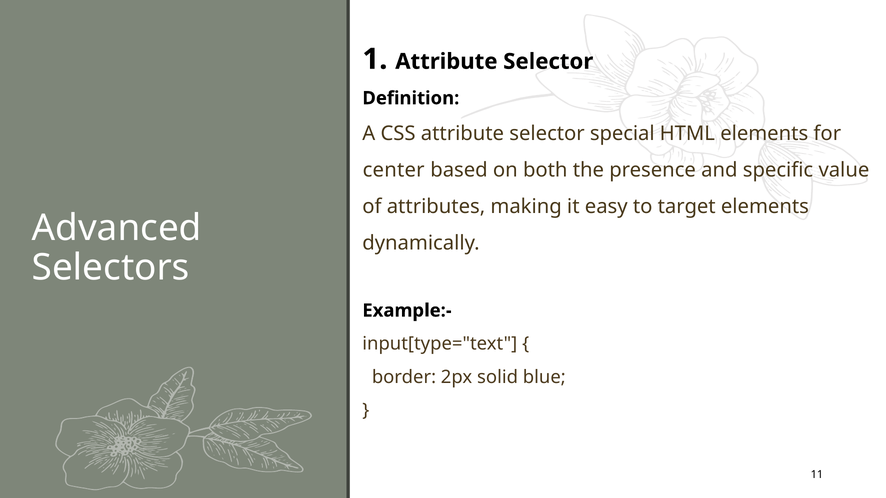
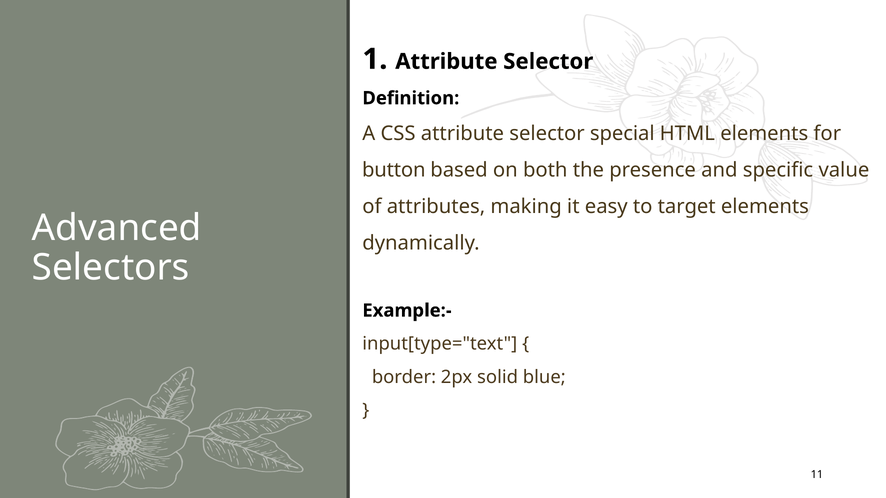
center: center -> button (394, 170)
